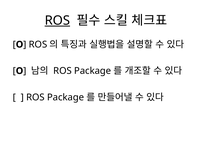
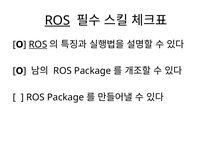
ROS underline: none -> present (38, 44)
